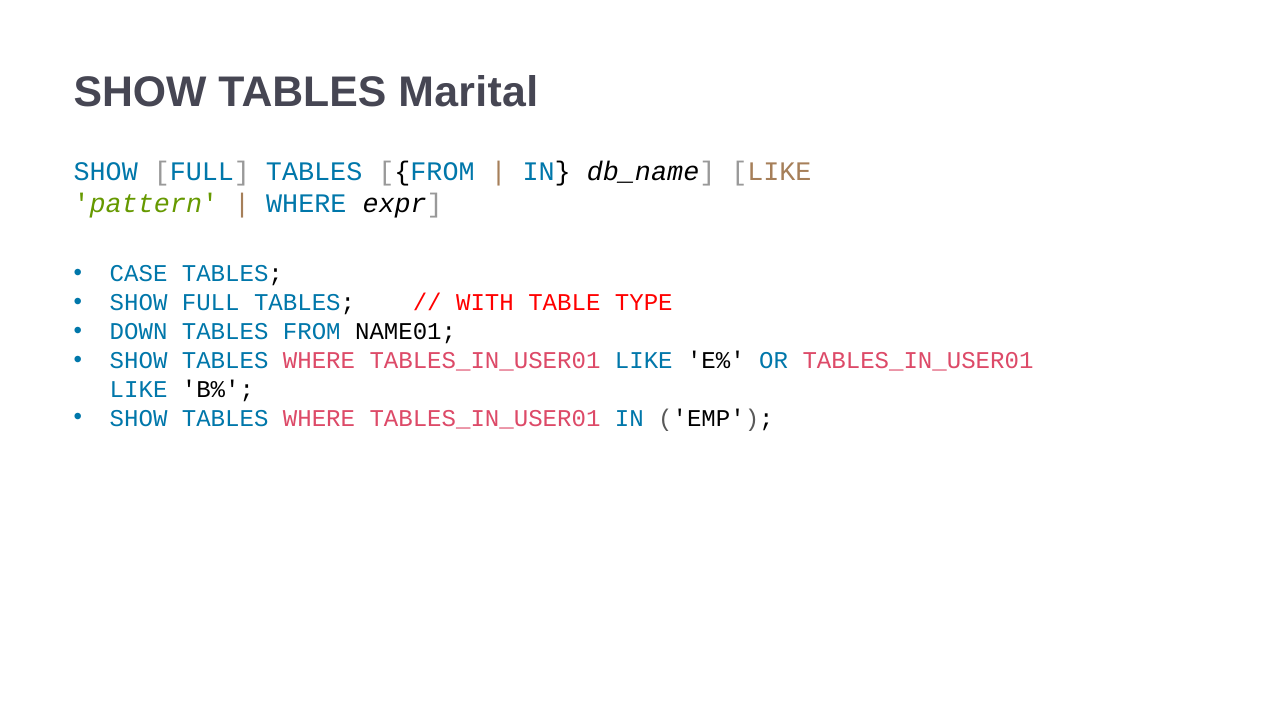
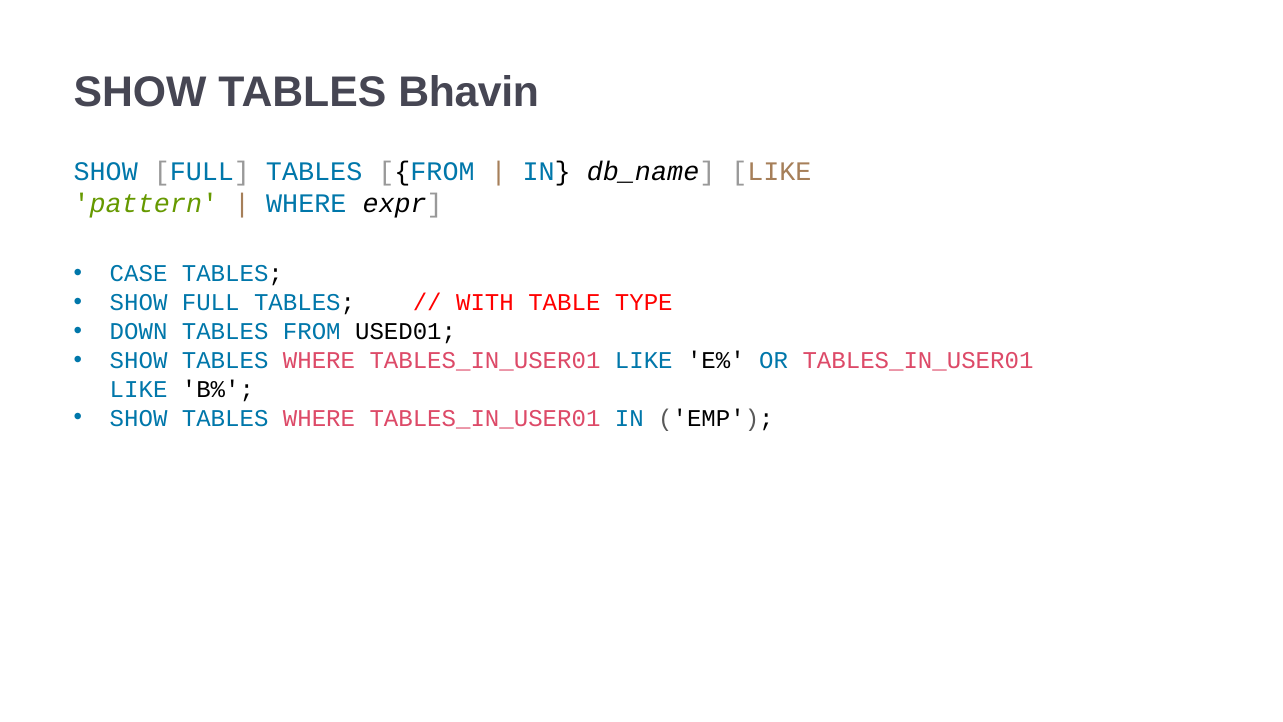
Marital: Marital -> Bhavin (469, 93)
NAME01: NAME01 -> USED01 (406, 331)
